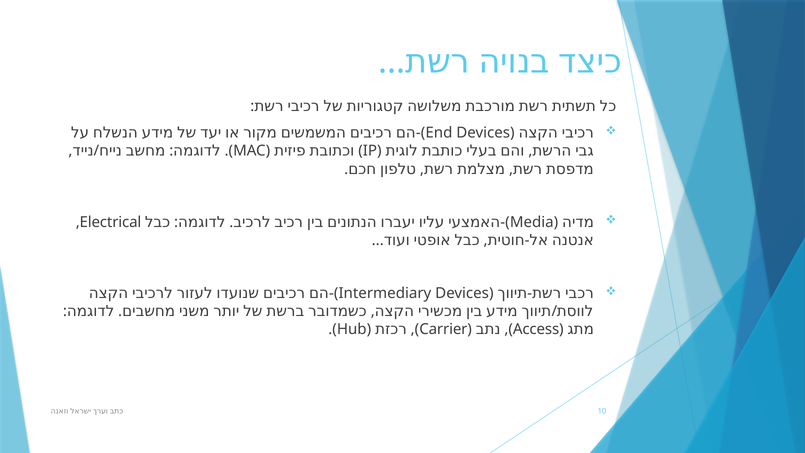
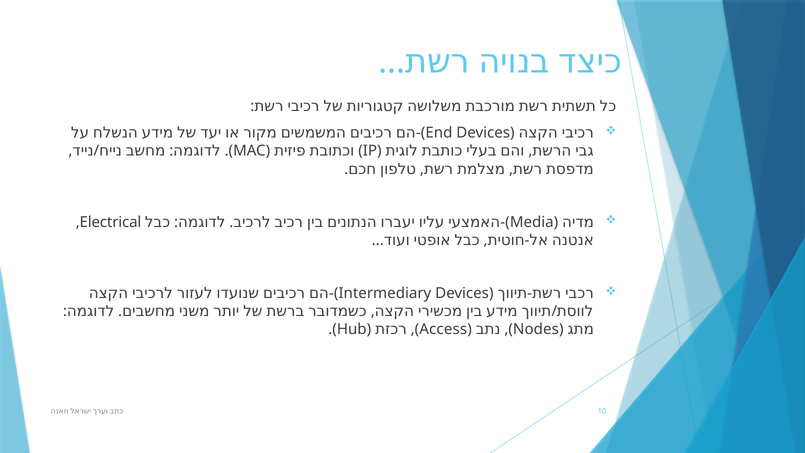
Carrier: Carrier -> Access (443, 329)
Access: Access -> Nodes (536, 329)
